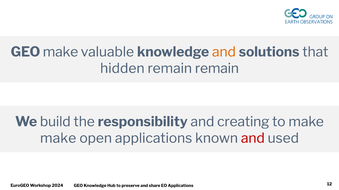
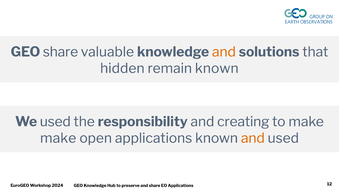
GEO make: make -> share (61, 52)
remain remain: remain -> known (217, 69)
We build: build -> used (55, 122)
and colour: red -> orange (253, 139)
